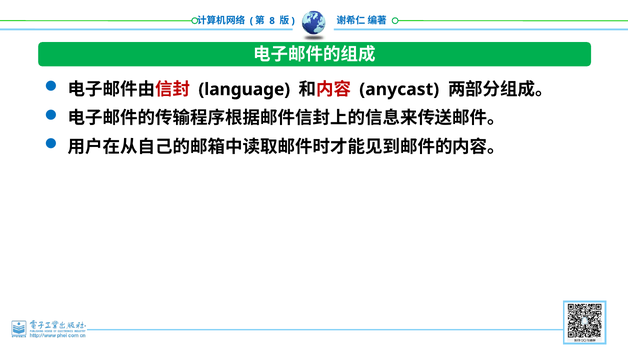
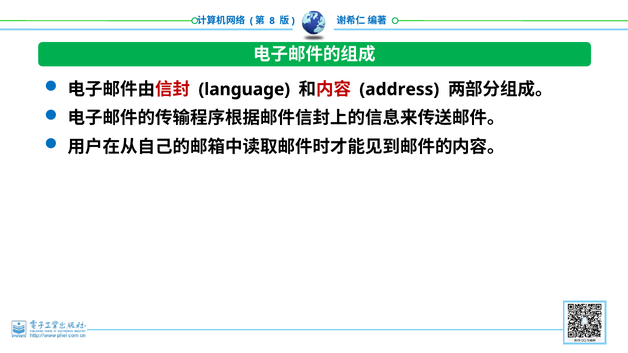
anycast: anycast -> address (399, 89)
